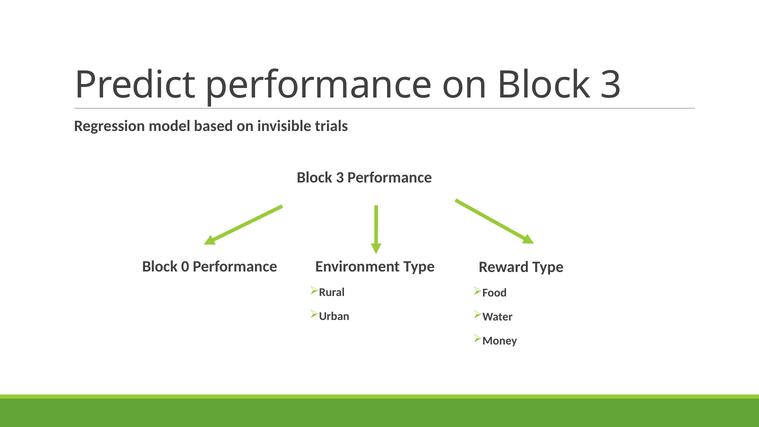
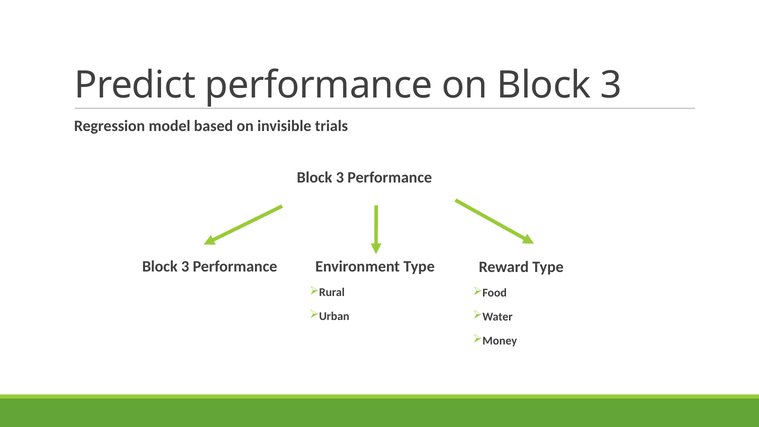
0: 0 -> 3 (185, 266)
